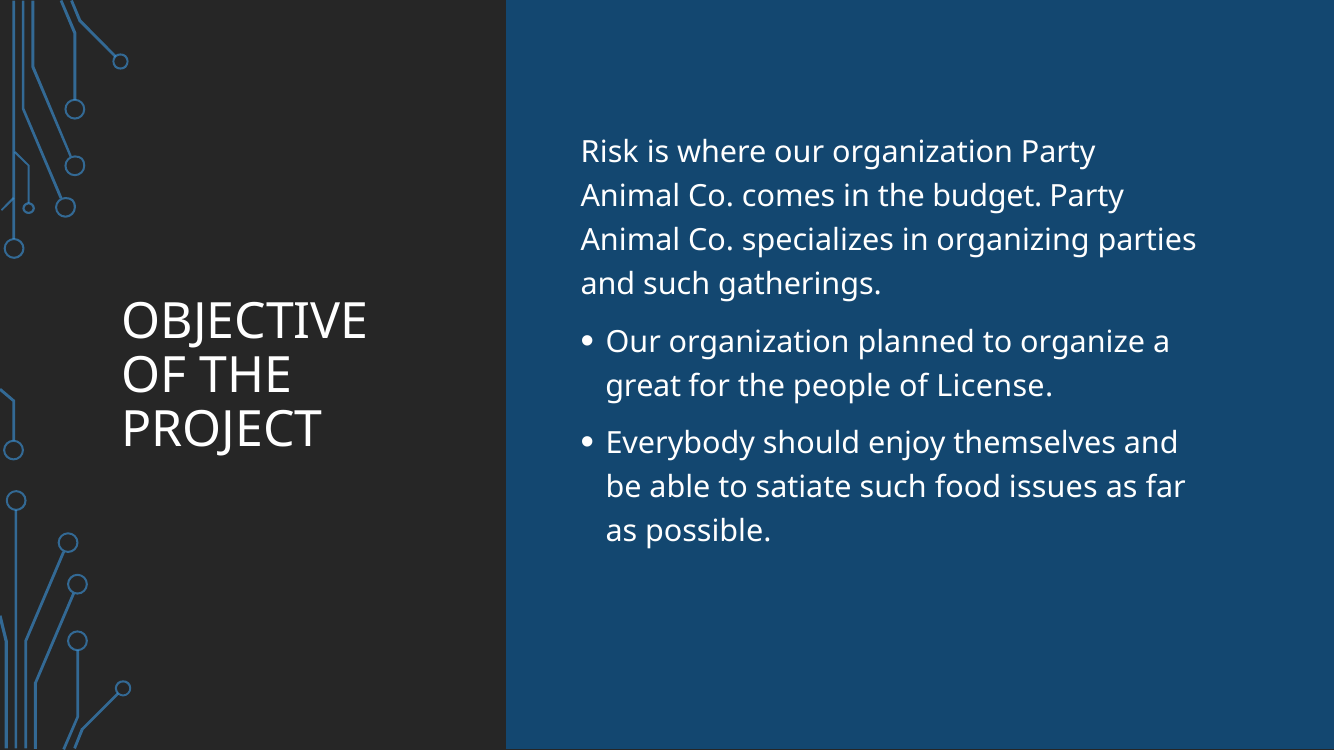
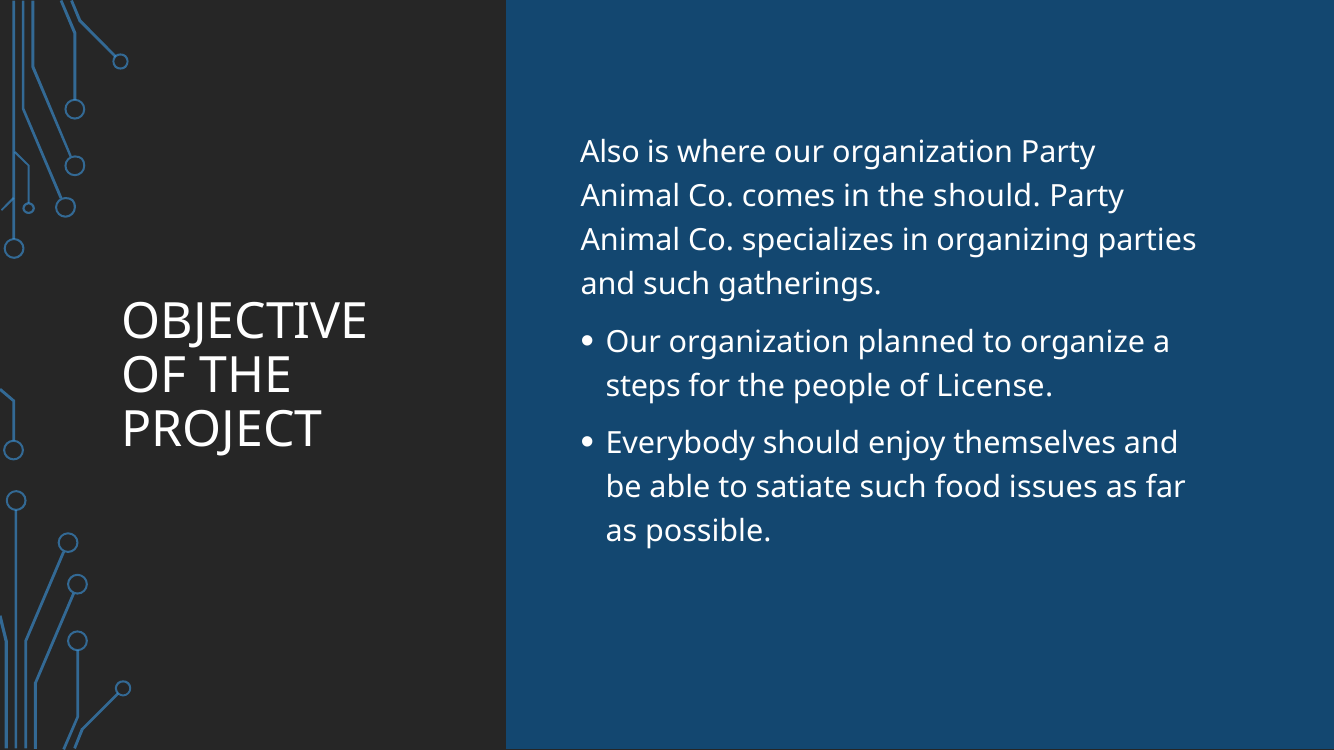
Risk: Risk -> Also (610, 152)
the budget: budget -> should (987, 196)
great: great -> steps (643, 386)
